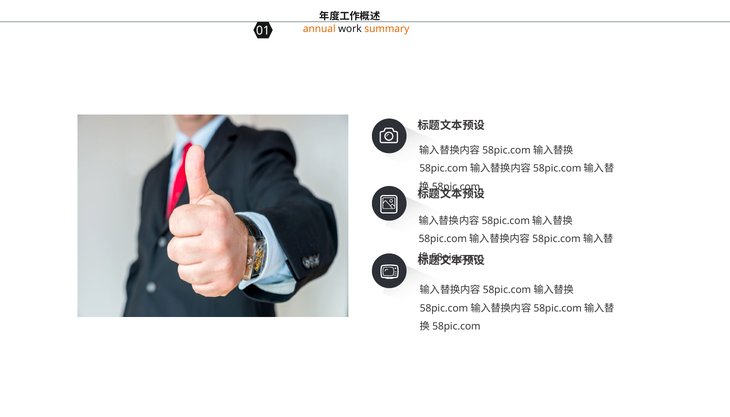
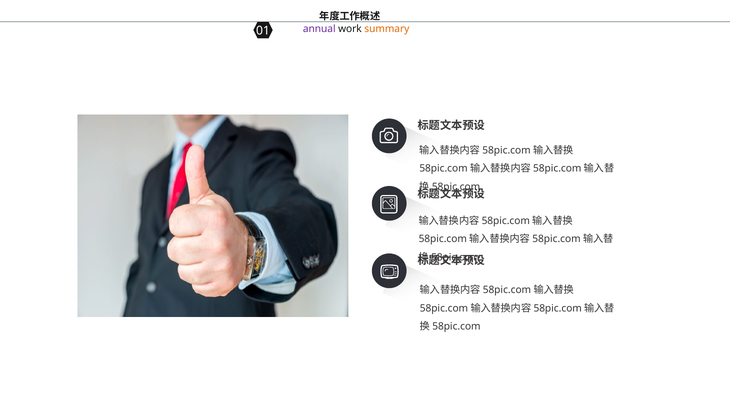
annual colour: orange -> purple (319, 29)
